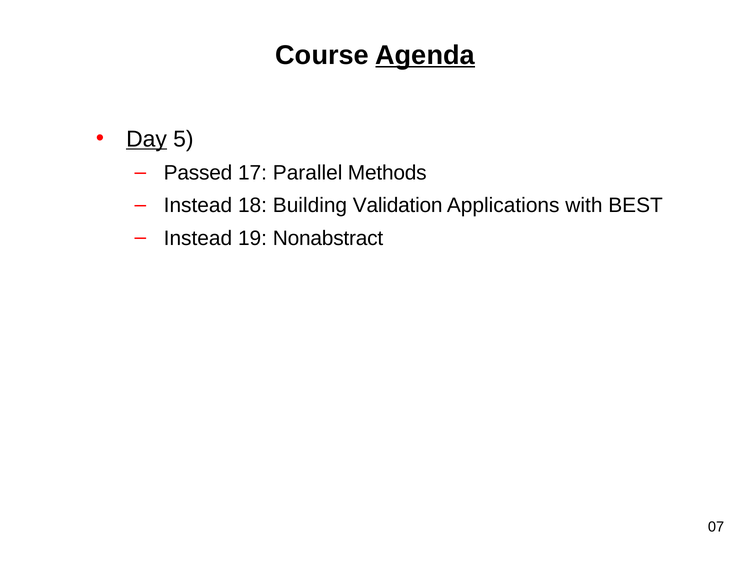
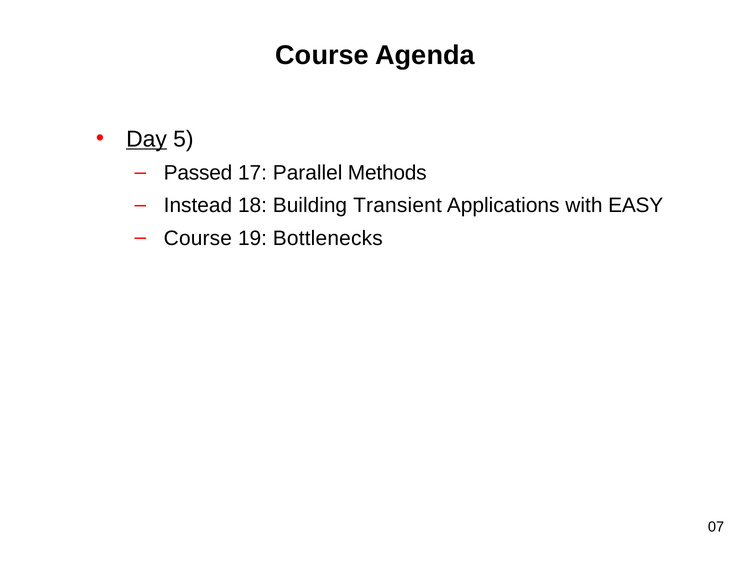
Agenda underline: present -> none (425, 55)
Validation: Validation -> Transient (397, 206)
BEST: BEST -> EASY (636, 206)
Instead: Instead -> Course (198, 238)
Nonabstract: Nonabstract -> Bottlenecks (328, 238)
